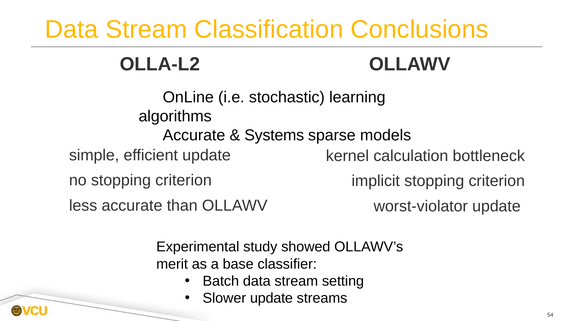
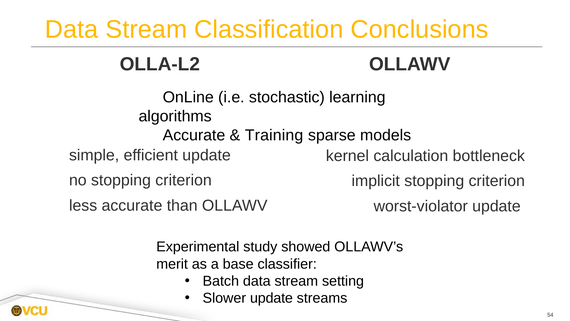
Systems: Systems -> Training (274, 135)
